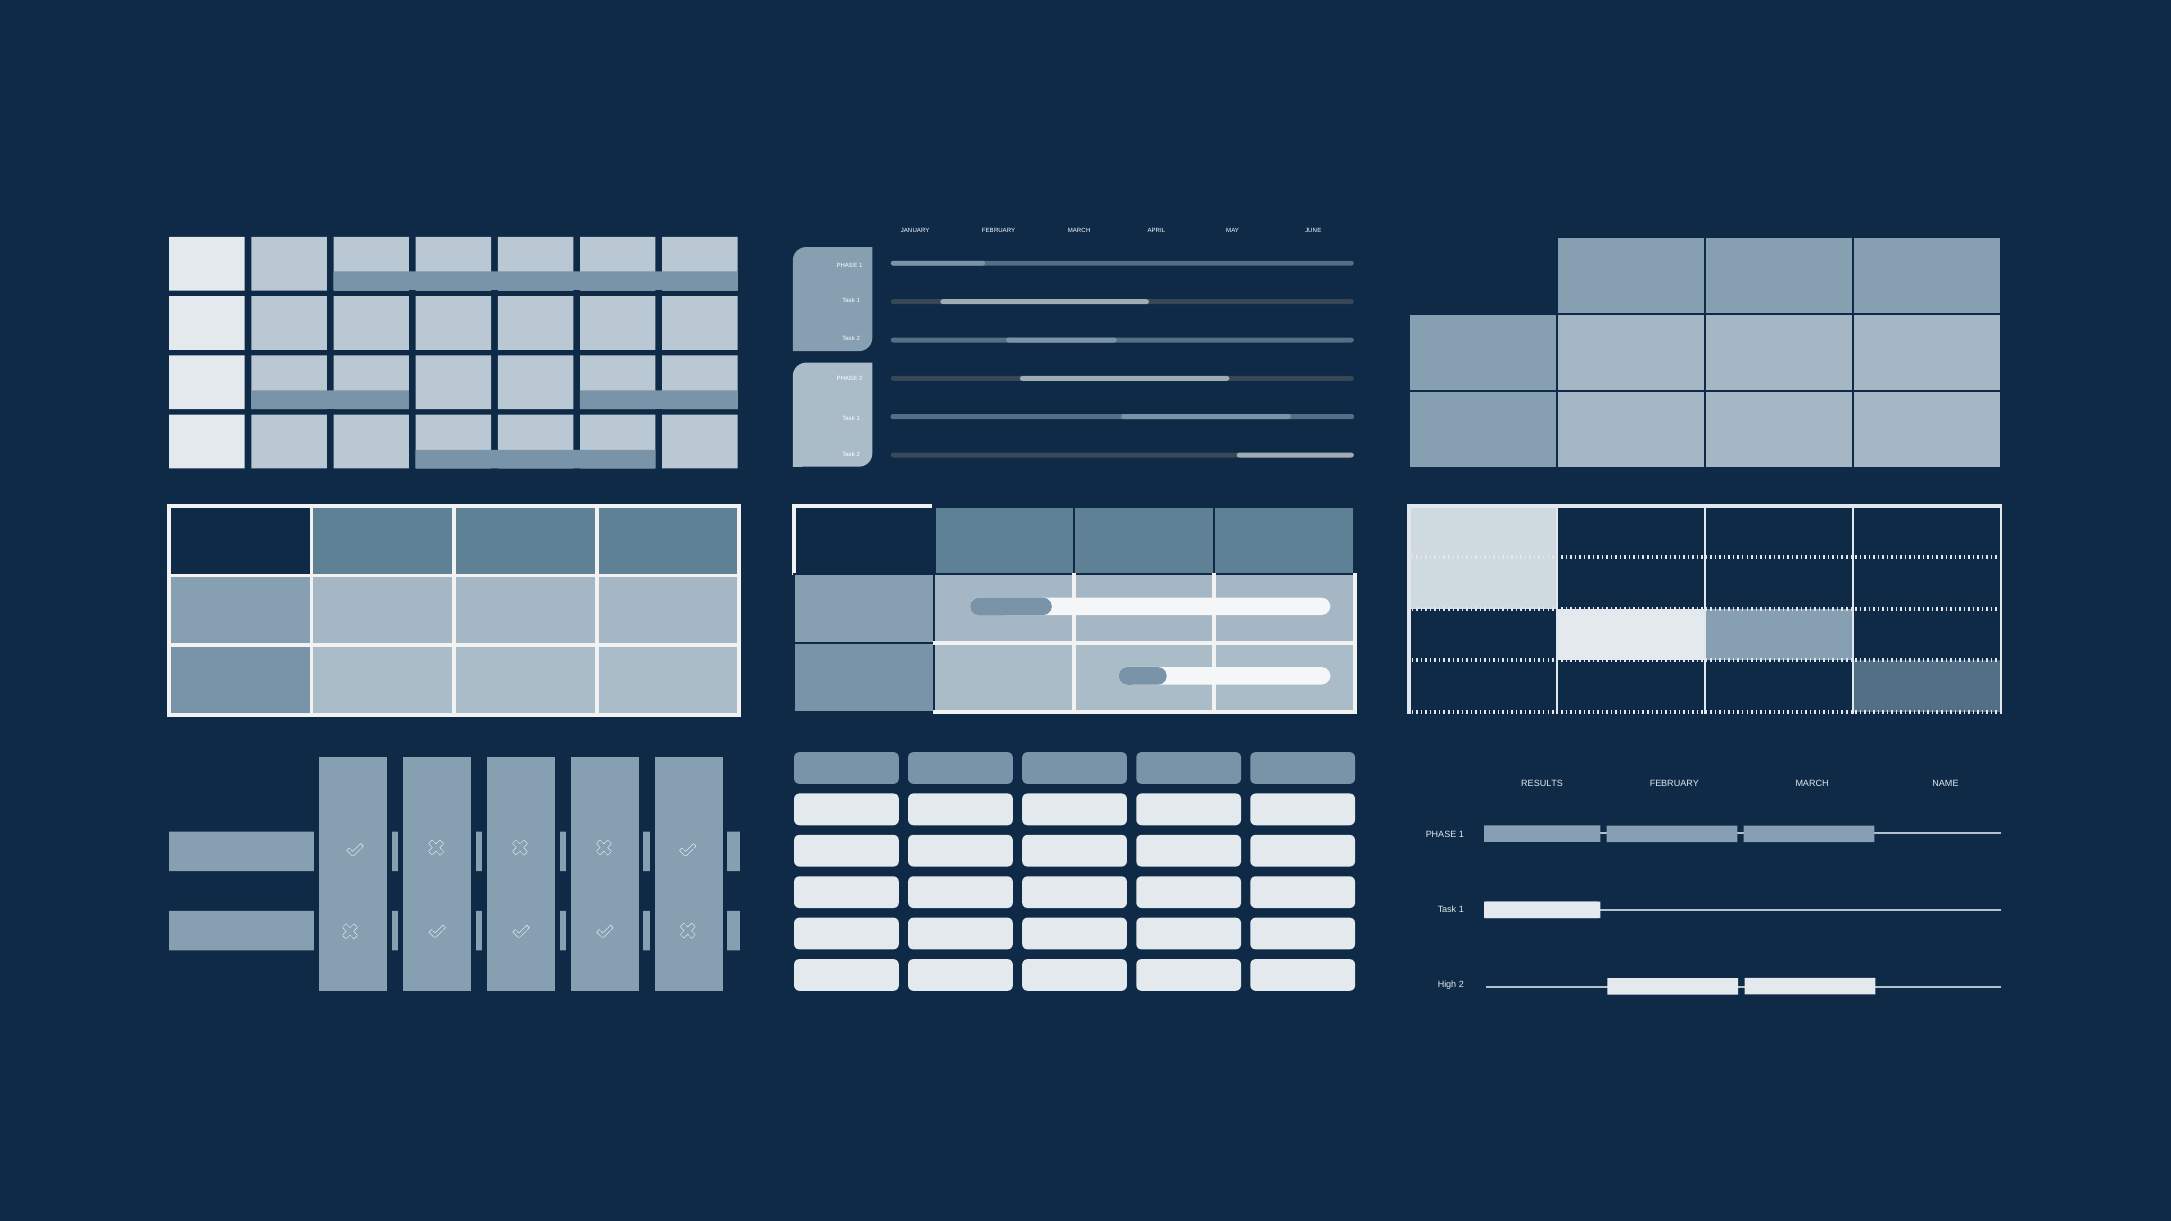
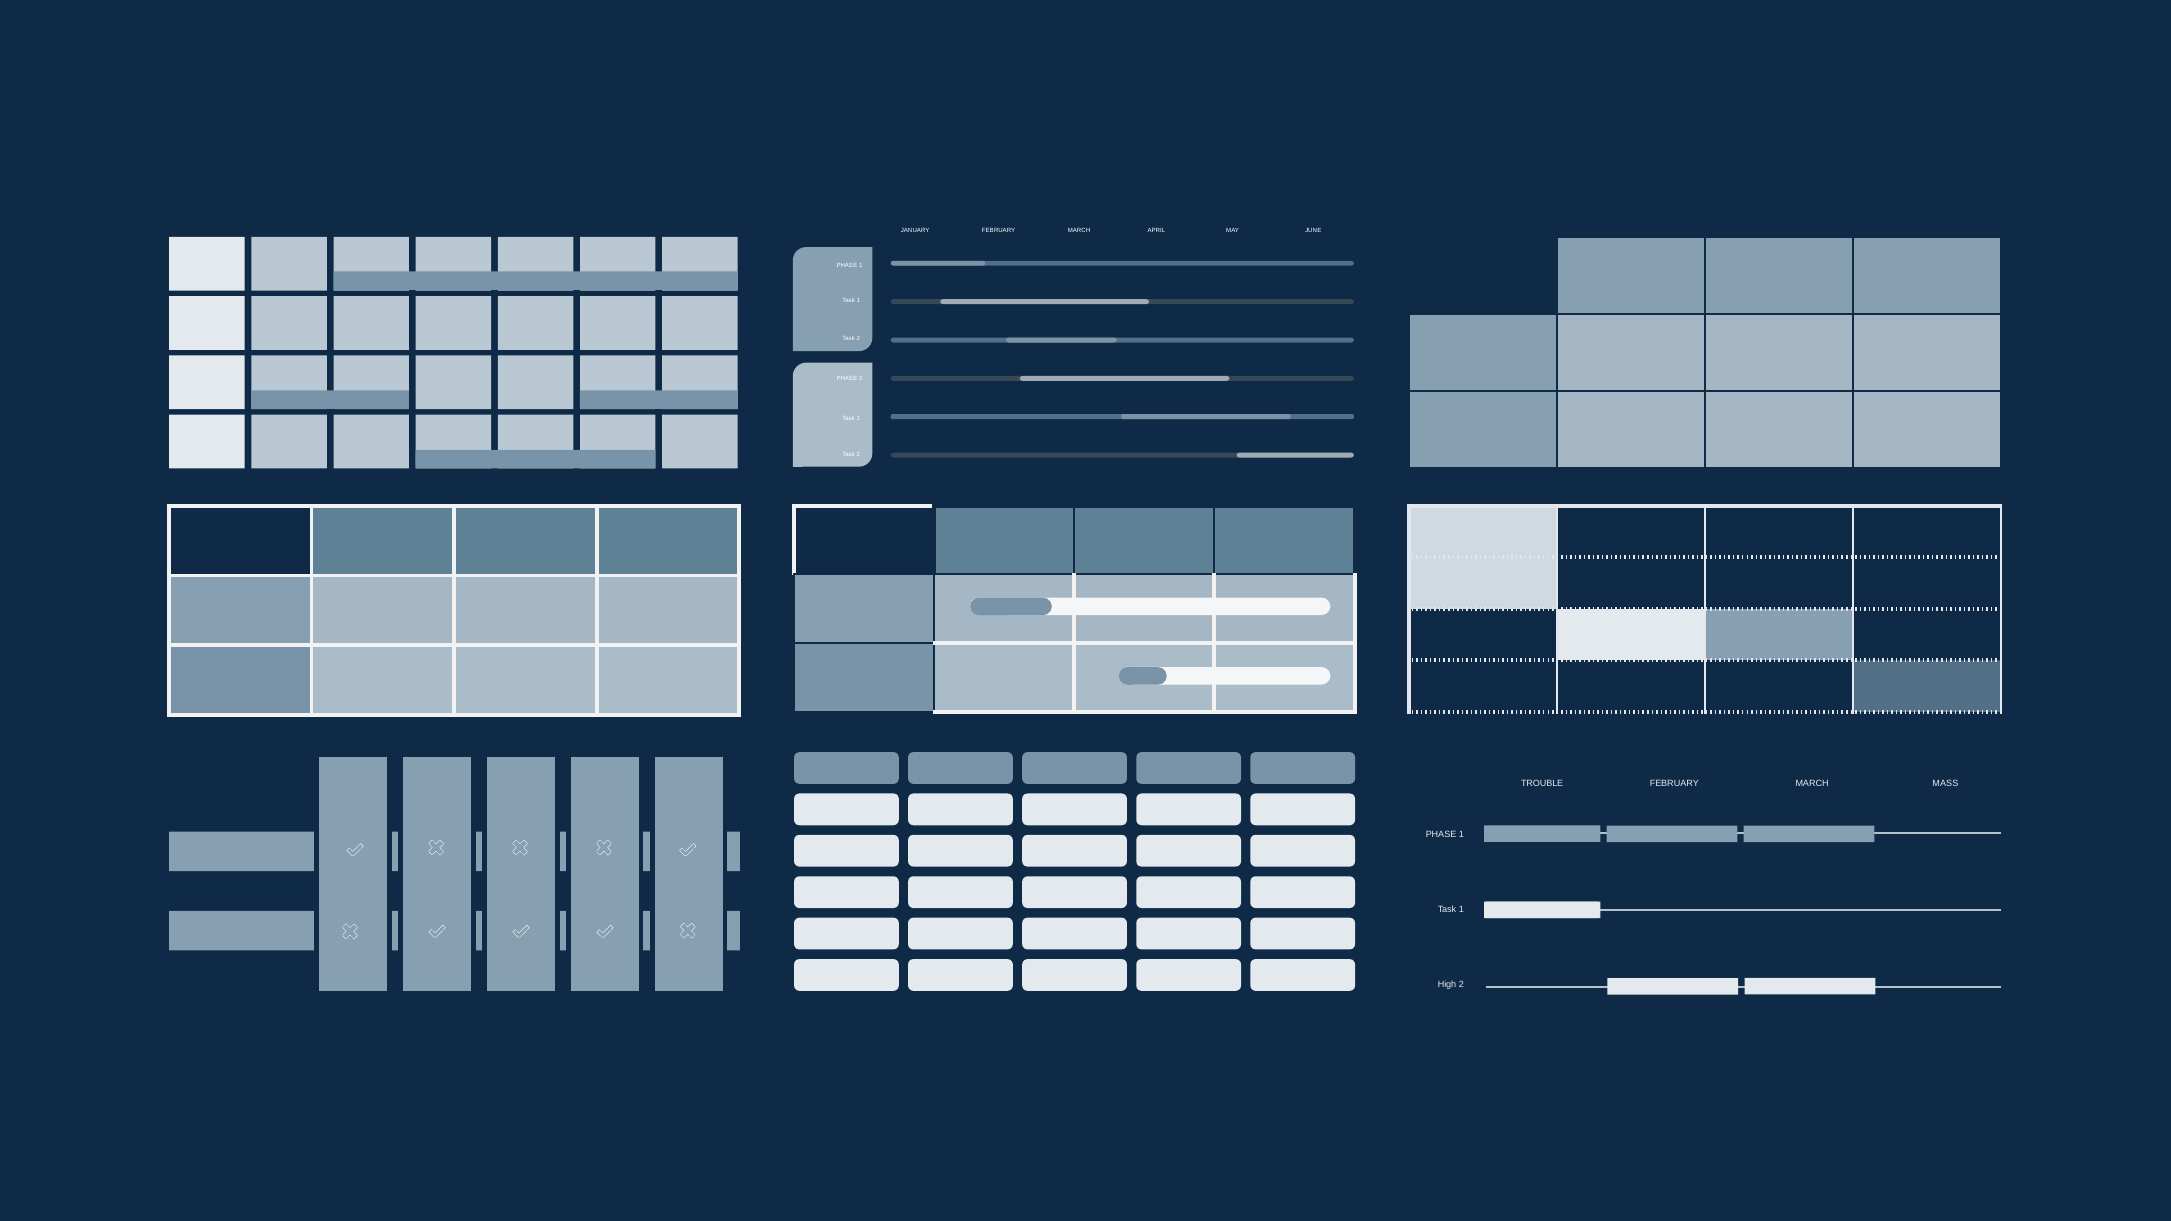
RESULTS: RESULTS -> TROUBLE (1542, 784)
NAME: NAME -> MASS (1945, 784)
